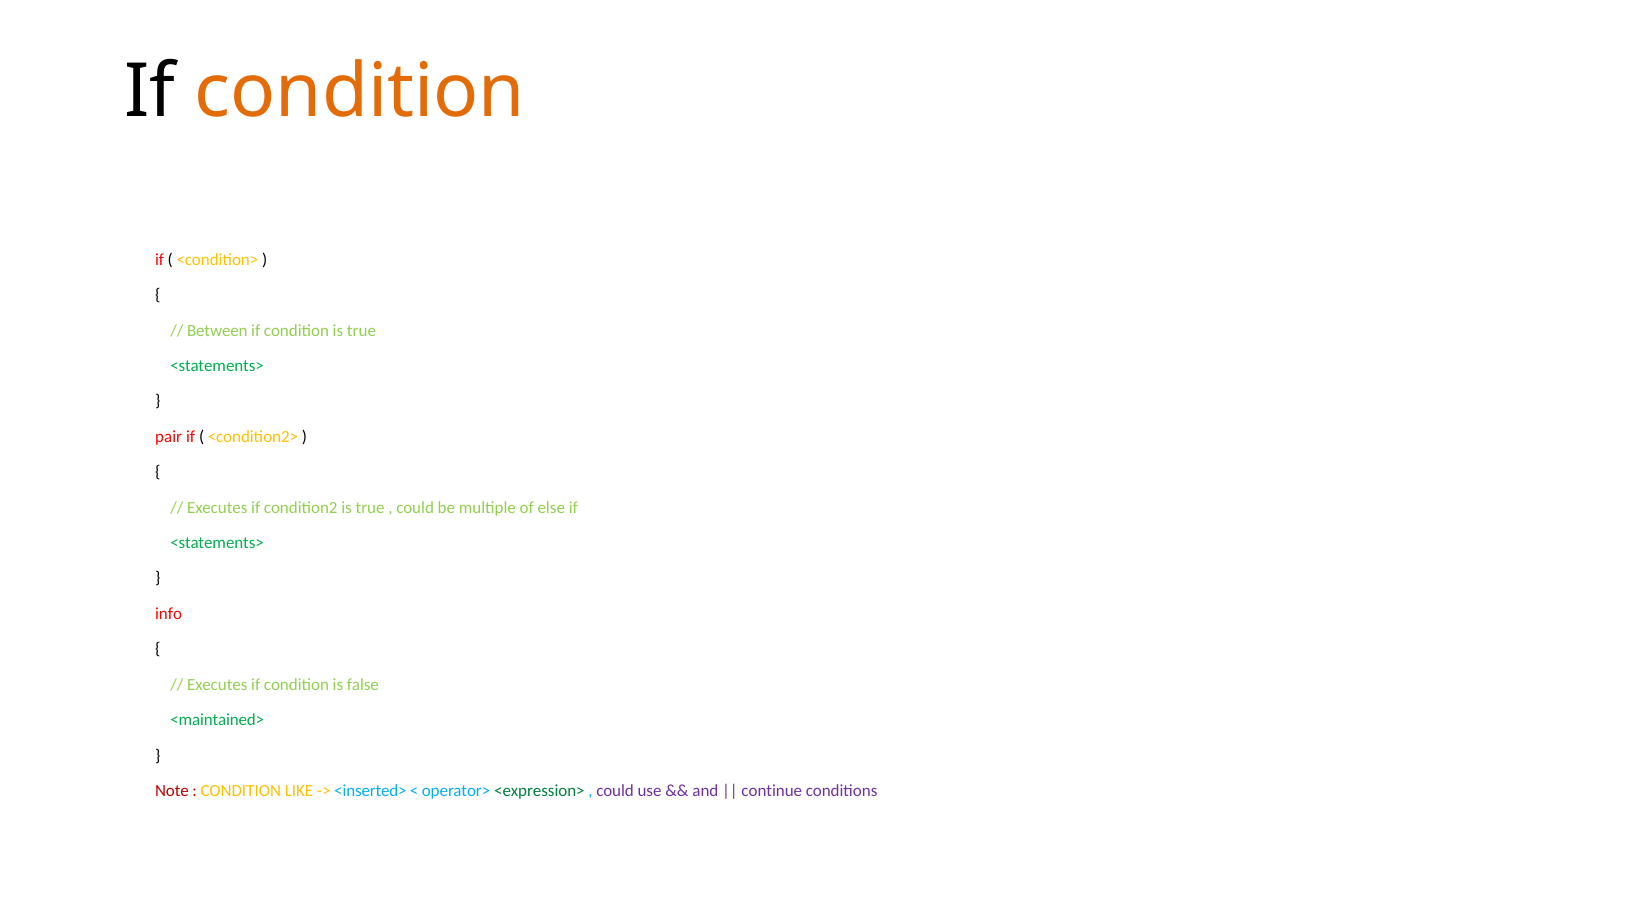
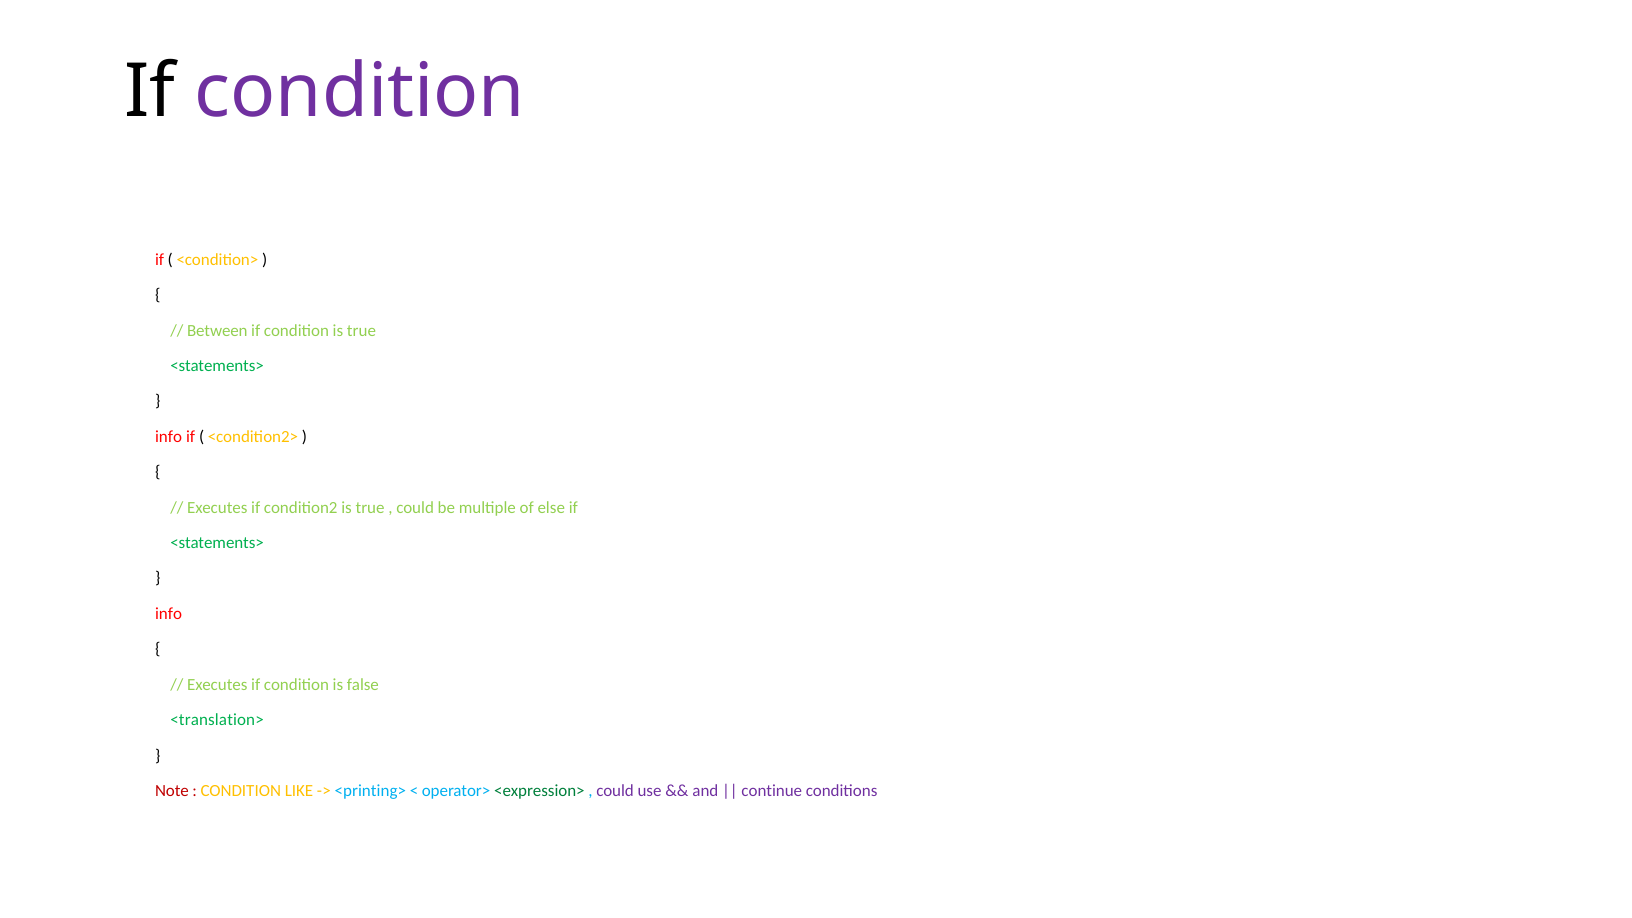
condition colour: orange -> purple (360, 92)
pair: pair -> info (169, 437)
<maintained>: <maintained> -> <translation> (217, 720)
<inserted>: <inserted> -> <printing> (370, 791)
